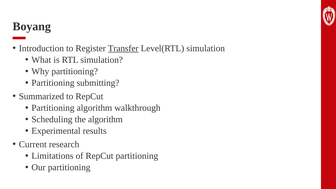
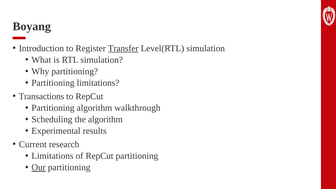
Partitioning submitting: submitting -> limitations (98, 83)
Summarized: Summarized -> Transactions (41, 96)
Our underline: none -> present (39, 167)
